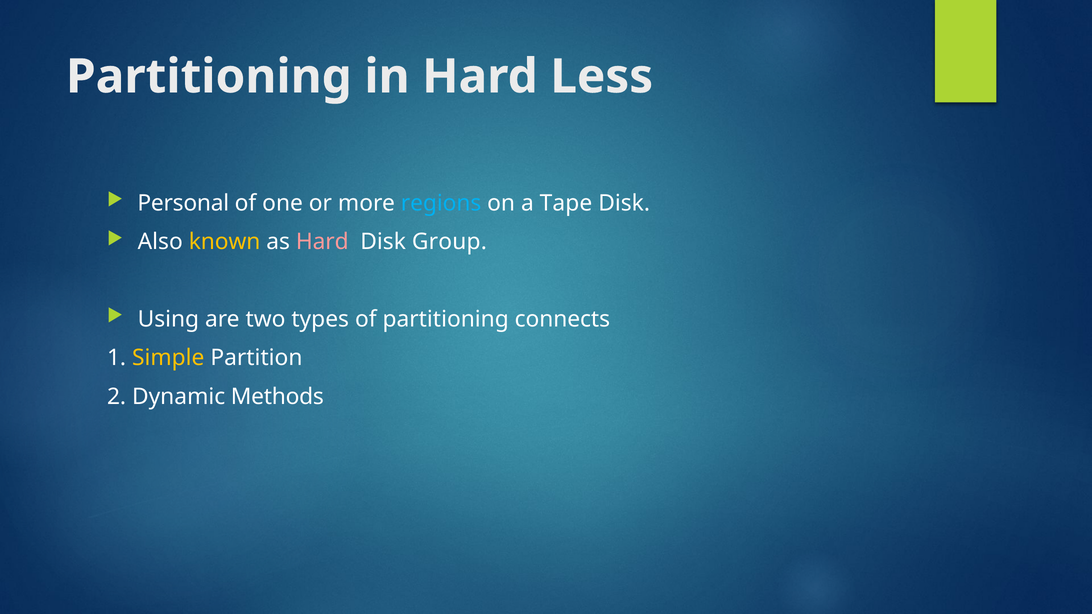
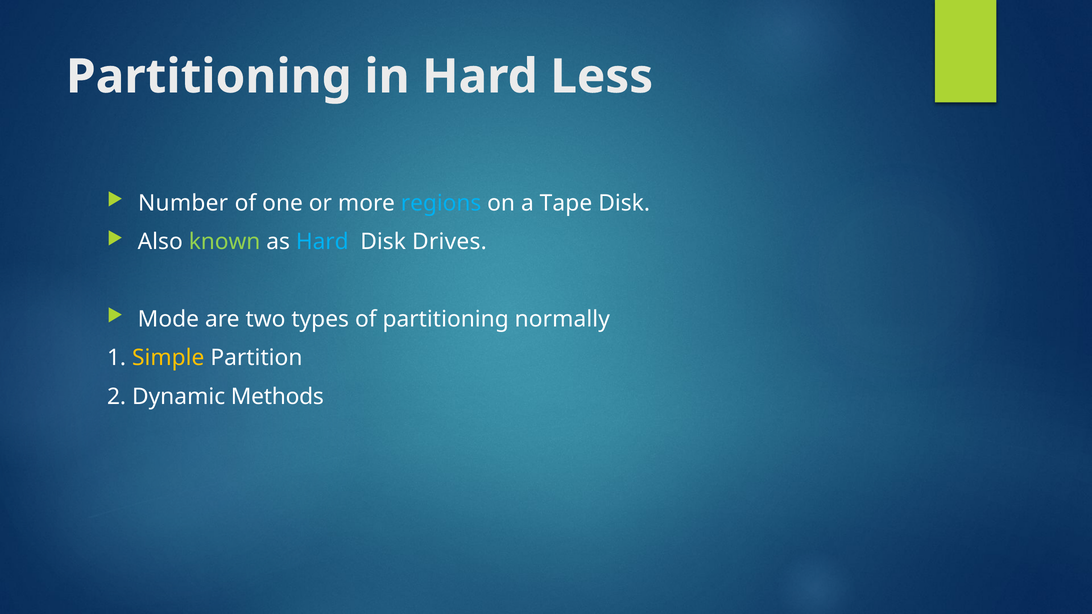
Personal: Personal -> Number (183, 203)
known colour: yellow -> light green (225, 242)
Hard colour: pink -> light blue (322, 242)
Group: Group -> Drives (449, 242)
Using: Using -> Mode (168, 319)
connects: connects -> normally (562, 319)
